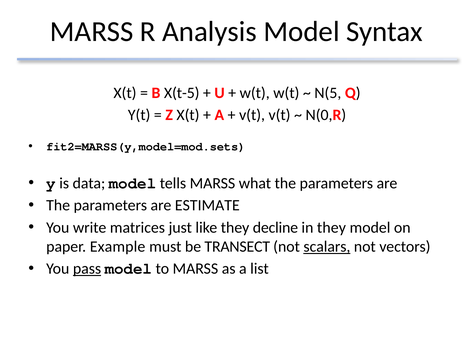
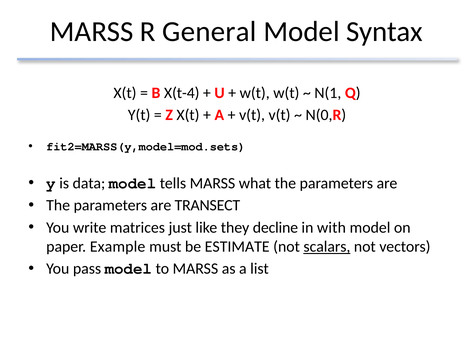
Analysis: Analysis -> General (209, 32)
X(t-5: X(t-5 -> X(t-4 (182, 93)
N(5: N(5 -> N(1 (328, 93)
ESTIMATE: ESTIMATE -> TRANSECT (207, 205)
in they: they -> with (331, 227)
TRANSECT: TRANSECT -> ESTIMATE (237, 246)
pass underline: present -> none (87, 268)
